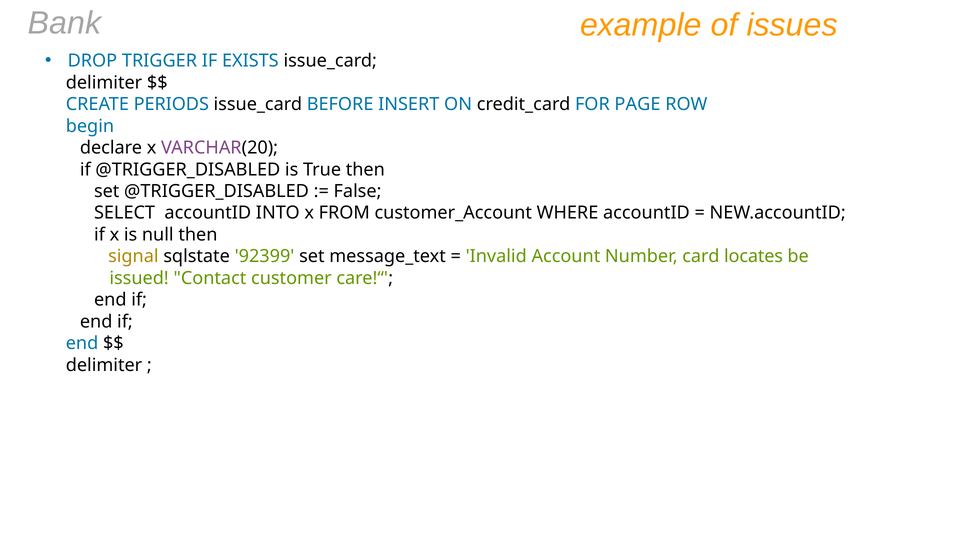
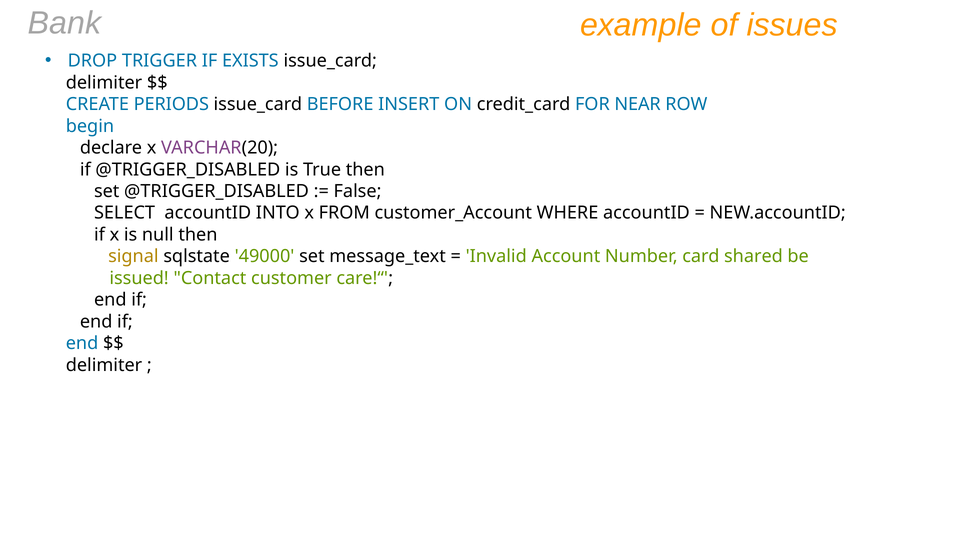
PAGE: PAGE -> NEAR (638, 104)
92399: 92399 -> 49000 (265, 257)
locates: locates -> shared (753, 257)
